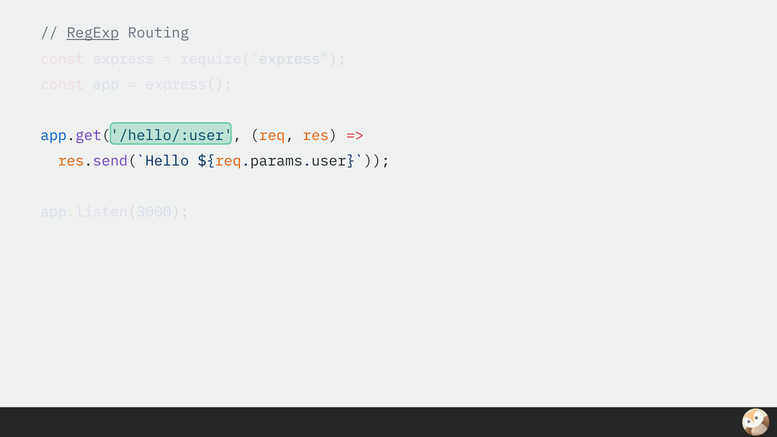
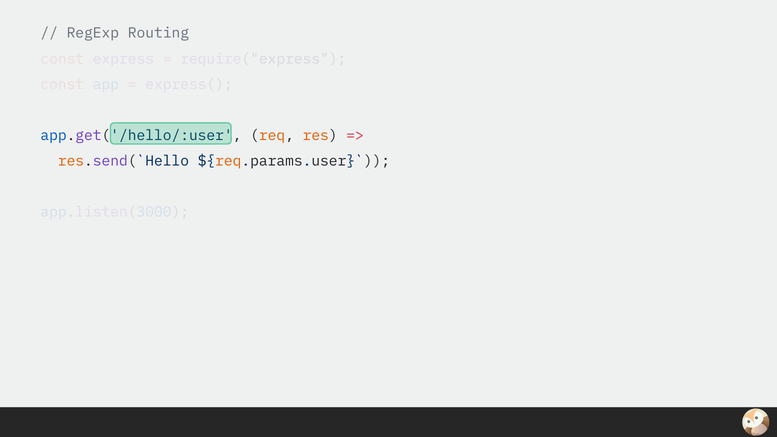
RegExp underline: present -> none (93, 33)
